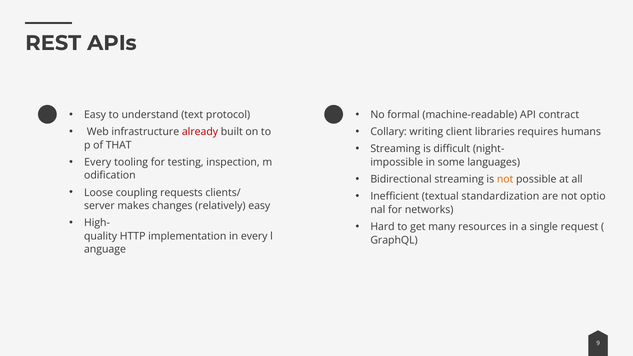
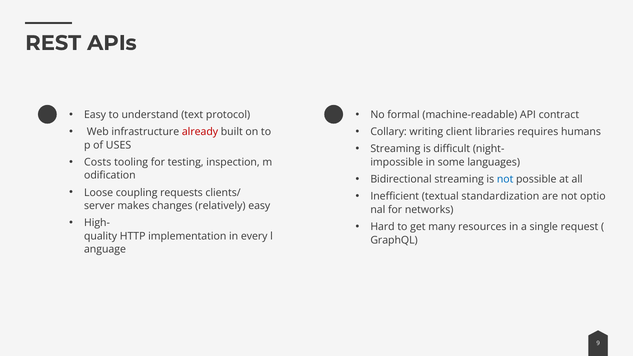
THAT: THAT -> USES (119, 145)
Every: Every -> Costs (98, 162)
not colour: orange -> blue (505, 179)
